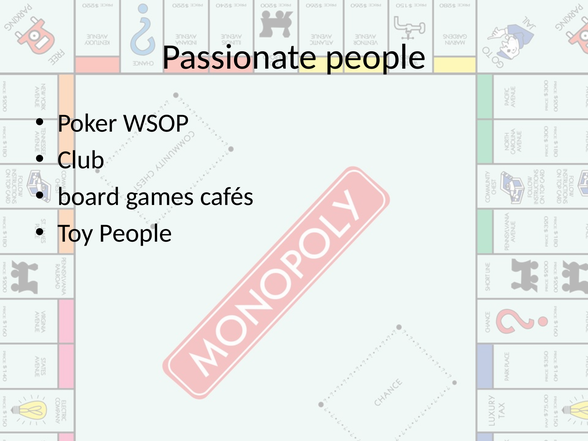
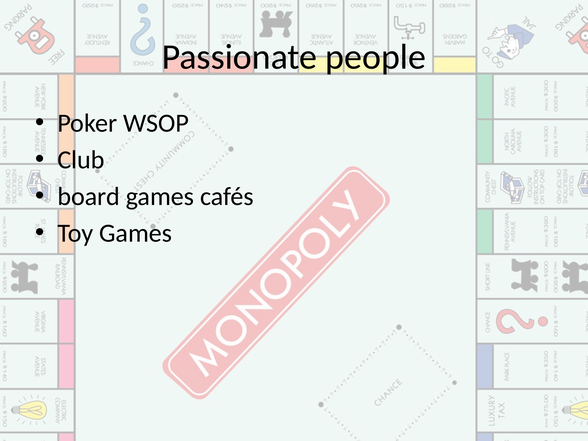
Toy People: People -> Games (136, 233)
